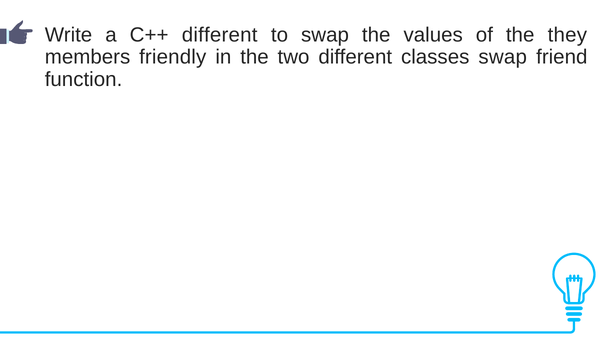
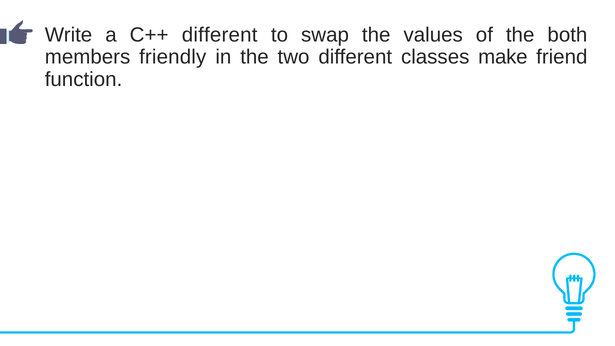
they: they -> both (567, 35)
classes swap: swap -> make (503, 57)
